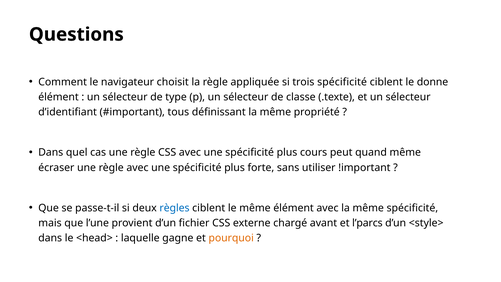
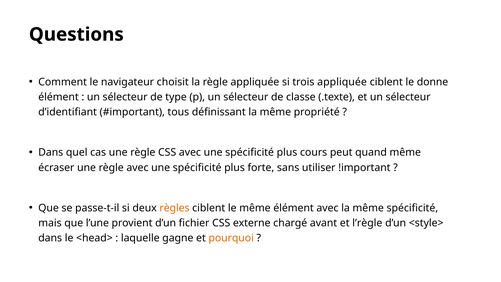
trois spécificité: spécificité -> appliquée (342, 82)
règles colour: blue -> orange (175, 208)
l’parcs: l’parcs -> l’règle (367, 223)
